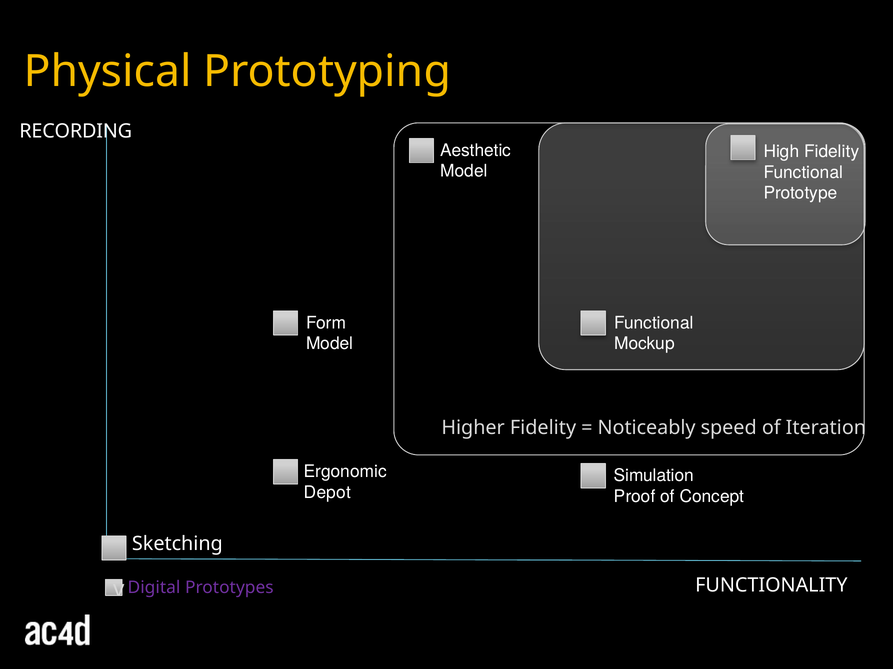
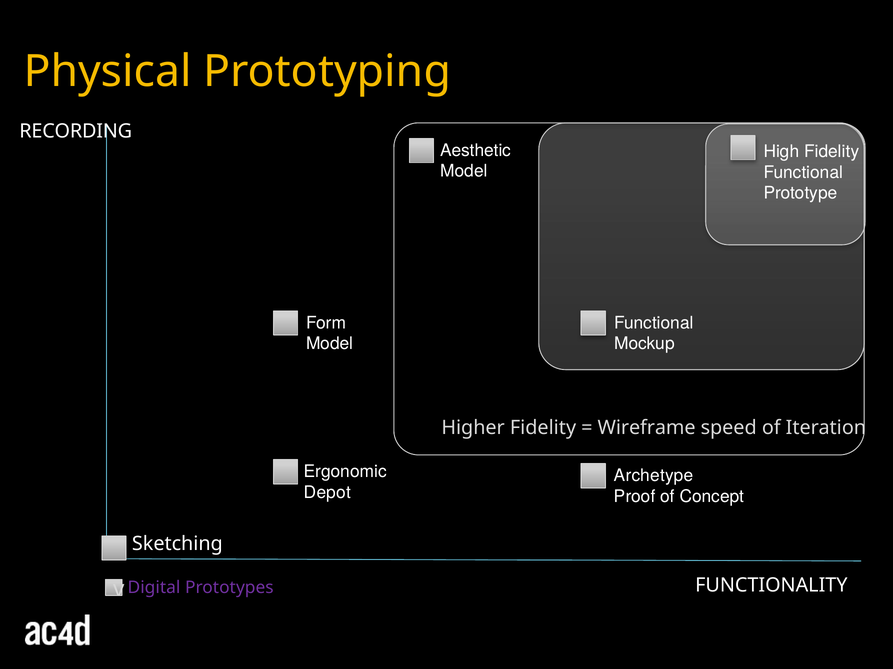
Noticeably: Noticeably -> Wireframe (647, 428)
Simulation: Simulation -> Archetype (654, 476)
